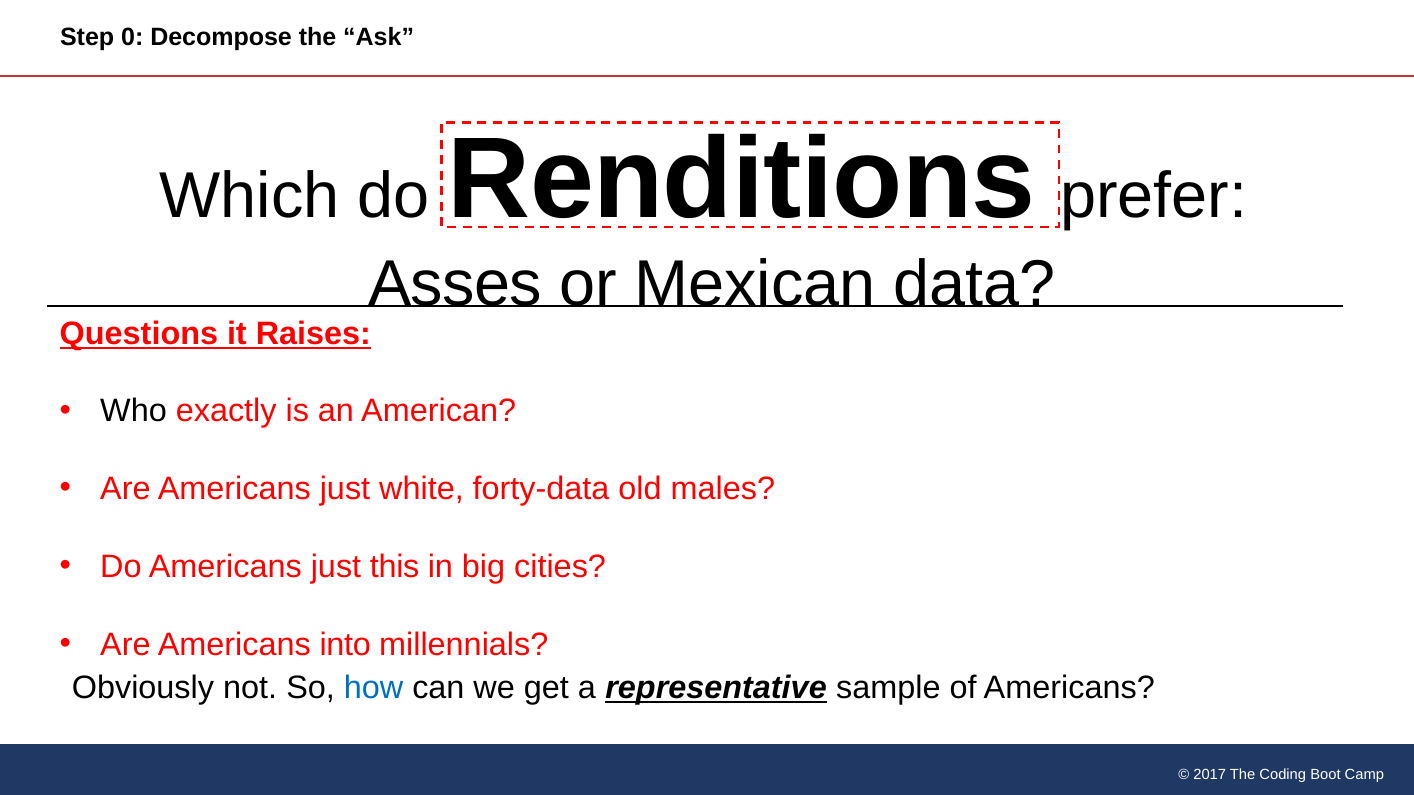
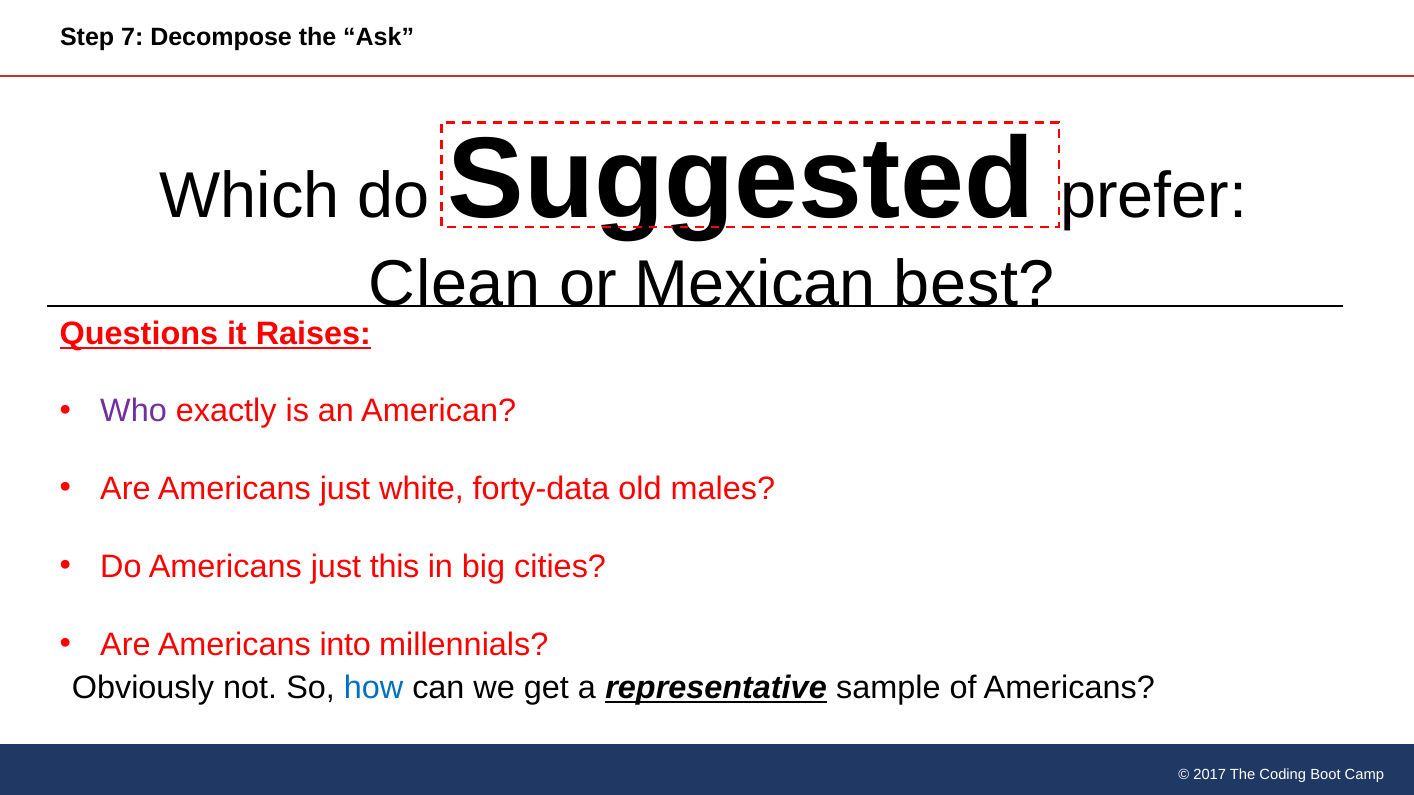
0: 0 -> 7 (132, 38)
Renditions: Renditions -> Suggested (741, 180)
Asses: Asses -> Clean (455, 284)
data: data -> best (974, 284)
Who colour: black -> purple (133, 412)
